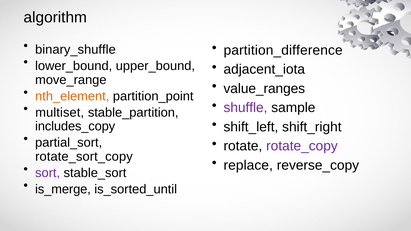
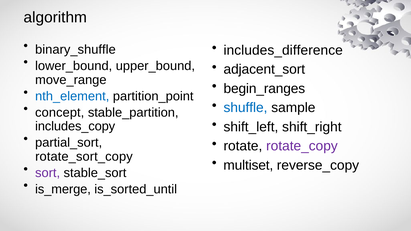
partition_difference: partition_difference -> includes_difference (283, 50)
adjacent_iota: adjacent_iota -> adjacent_sort (264, 69)
value_ranges: value_ranges -> begin_ranges (264, 89)
nth_element colour: orange -> blue (72, 96)
shuffle colour: purple -> blue (245, 108)
multiset: multiset -> concept (60, 113)
replace: replace -> multiset (248, 165)
